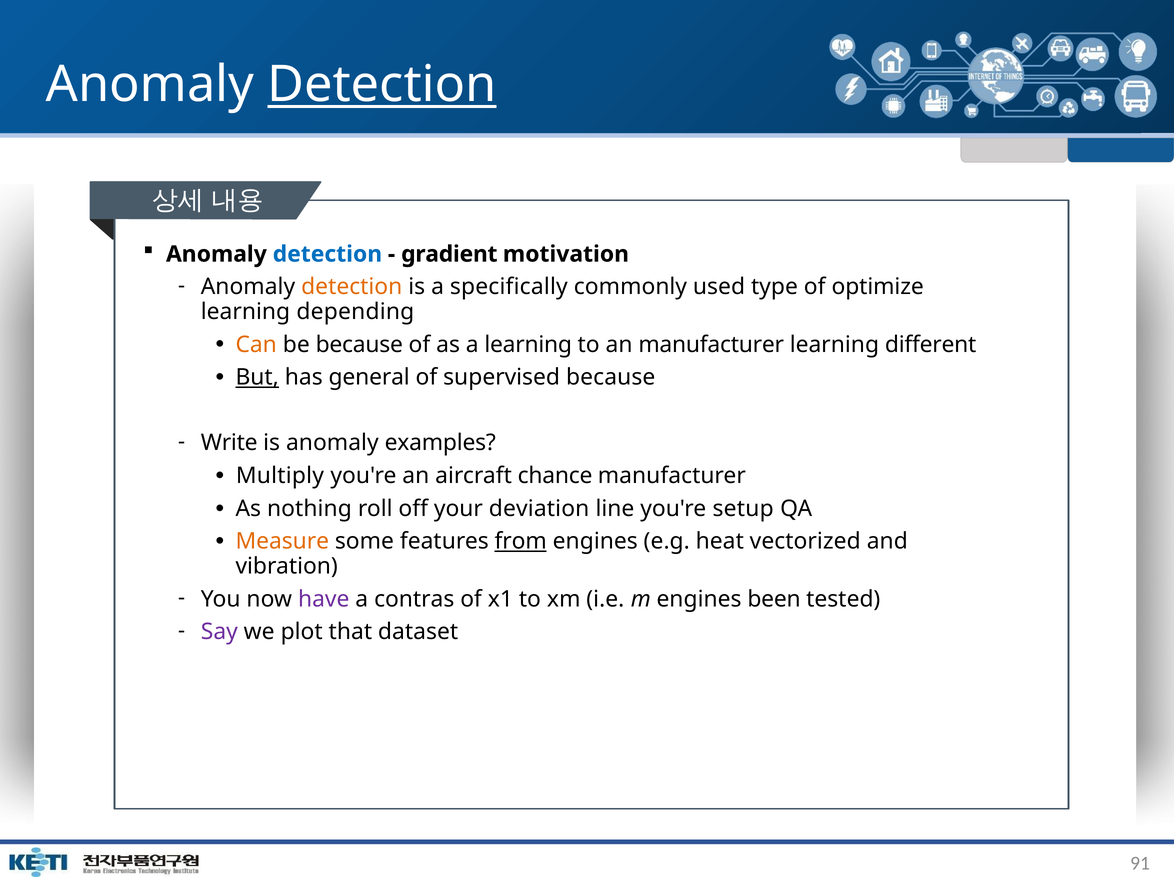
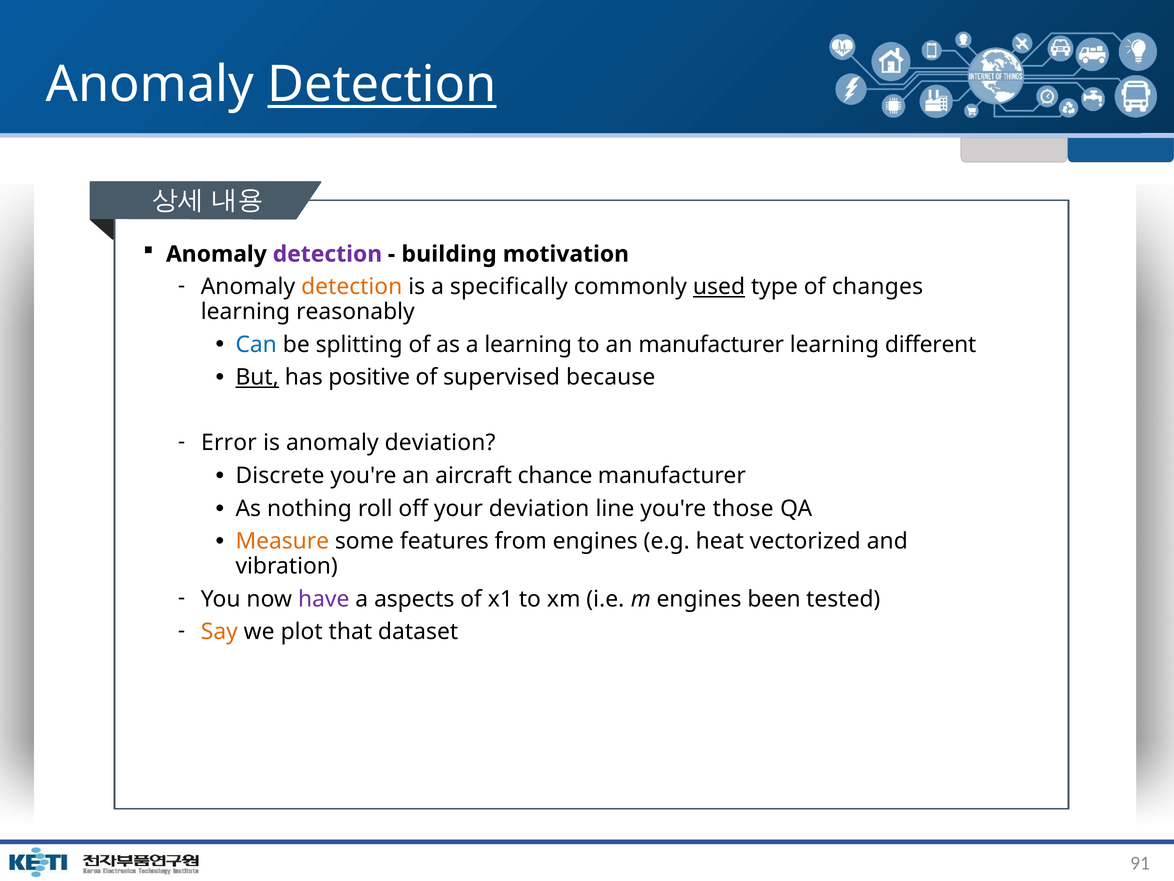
detection colour: blue -> purple (327, 254)
gradient: gradient -> building (449, 254)
used underline: none -> present (719, 287)
optimize: optimize -> changes (878, 287)
depending: depending -> reasonably (355, 311)
Can colour: orange -> blue (256, 344)
be because: because -> splitting (359, 344)
general: general -> positive (369, 377)
Write: Write -> Error (229, 443)
anomaly examples: examples -> deviation (440, 443)
Multiply: Multiply -> Discrete (280, 476)
setup: setup -> those (743, 508)
from underline: present -> none (521, 541)
contras: contras -> aspects (414, 599)
Say colour: purple -> orange (219, 631)
